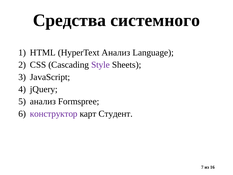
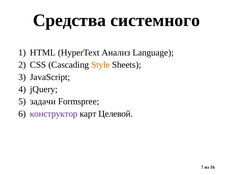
Style colour: purple -> orange (100, 65)
анализ: анализ -> задачи (43, 101)
Студент: Студент -> Целевой (116, 114)
